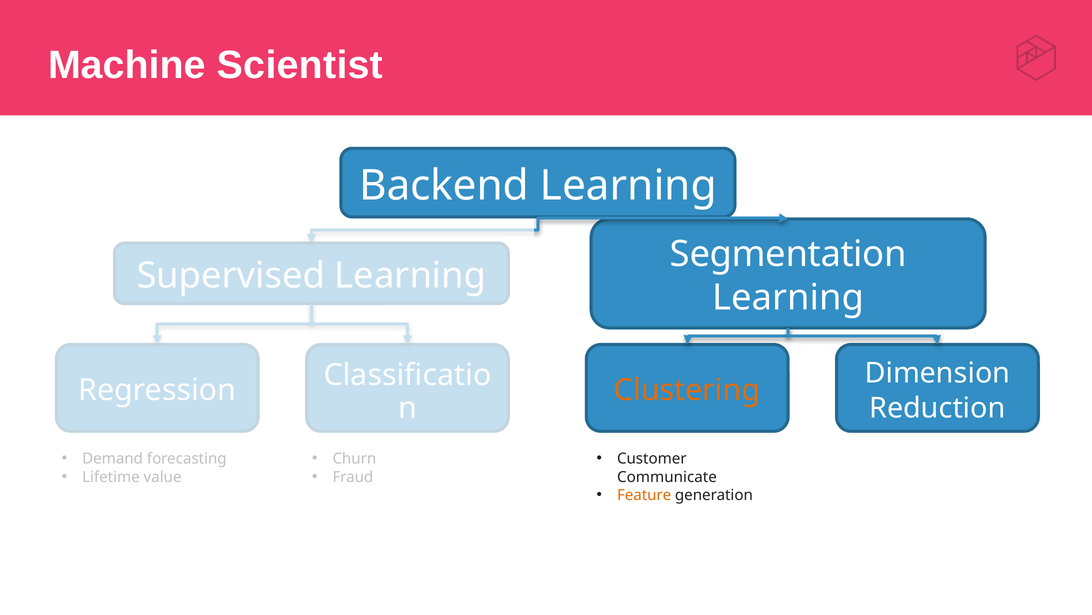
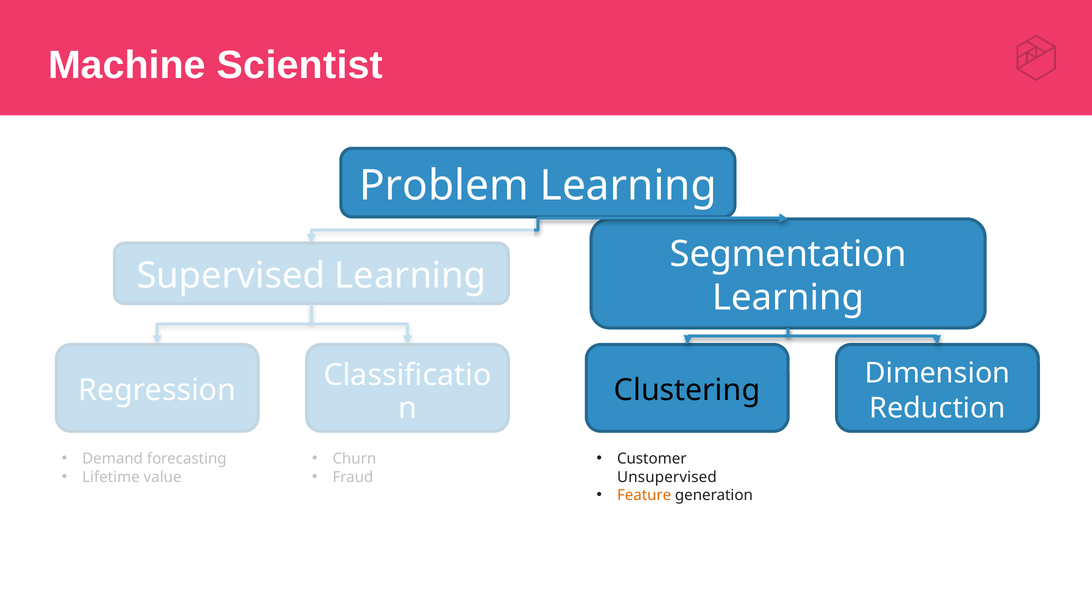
Backend: Backend -> Problem (444, 185)
Clustering colour: orange -> black (687, 390)
Communicate: Communicate -> Unsupervised (667, 477)
